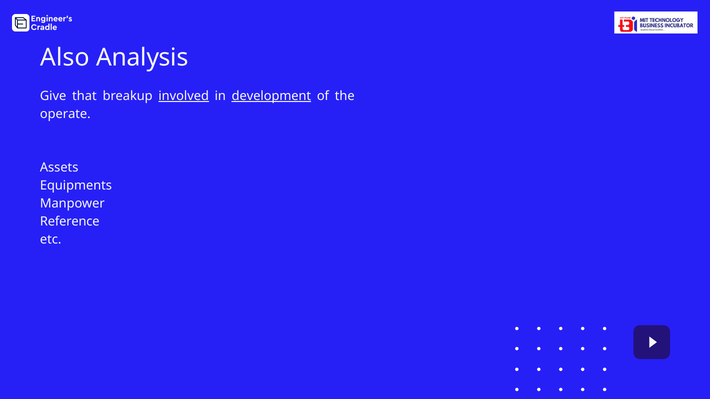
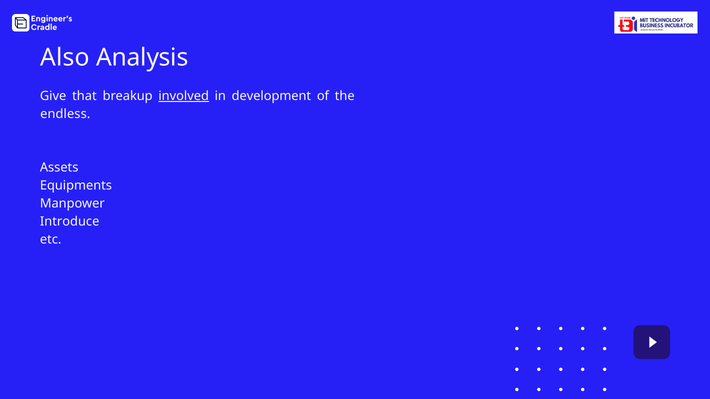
development underline: present -> none (271, 96)
operate: operate -> endless (65, 114)
Reference: Reference -> Introduce (70, 222)
